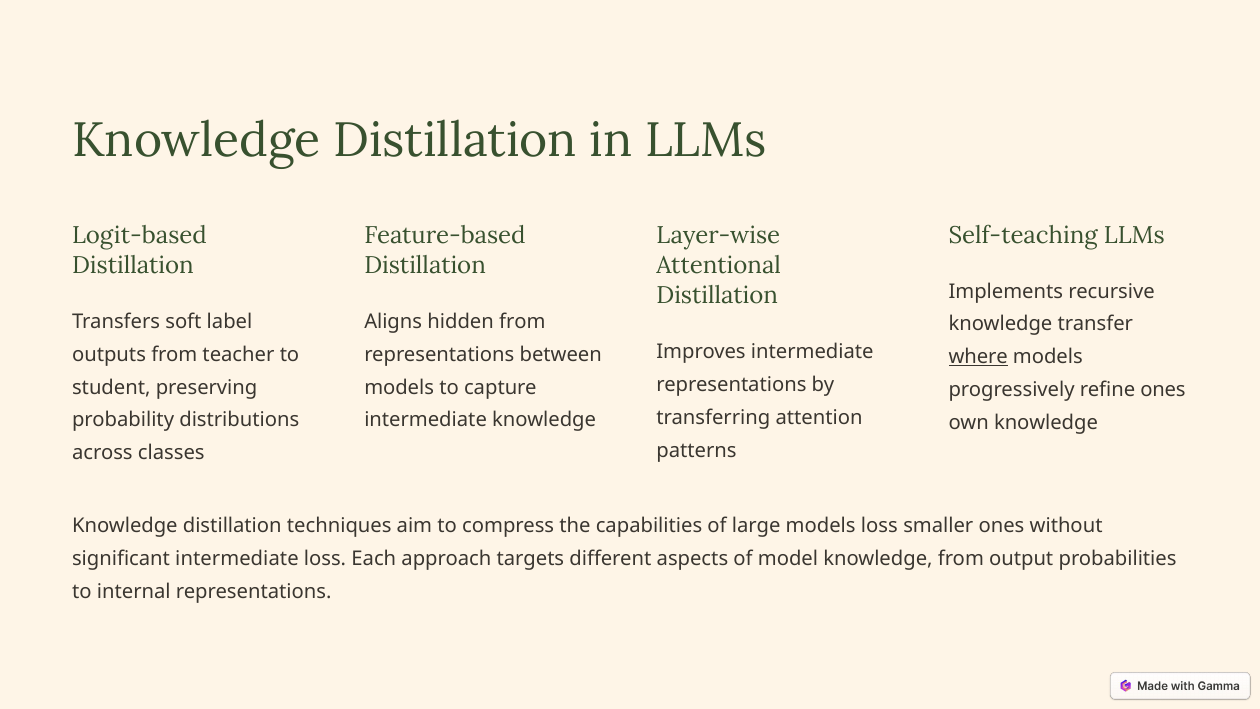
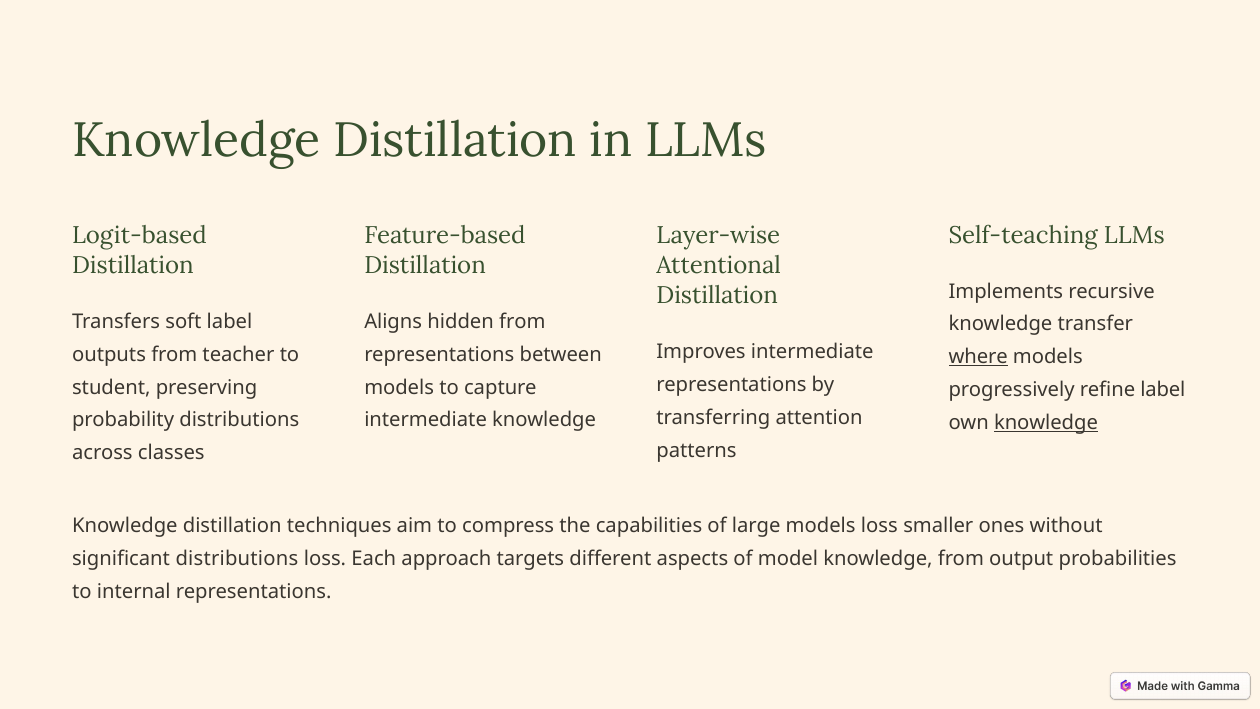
refine ones: ones -> label (1163, 390)
knowledge underline: none -> present (1046, 423)
significant intermediate: intermediate -> distributions (237, 558)
